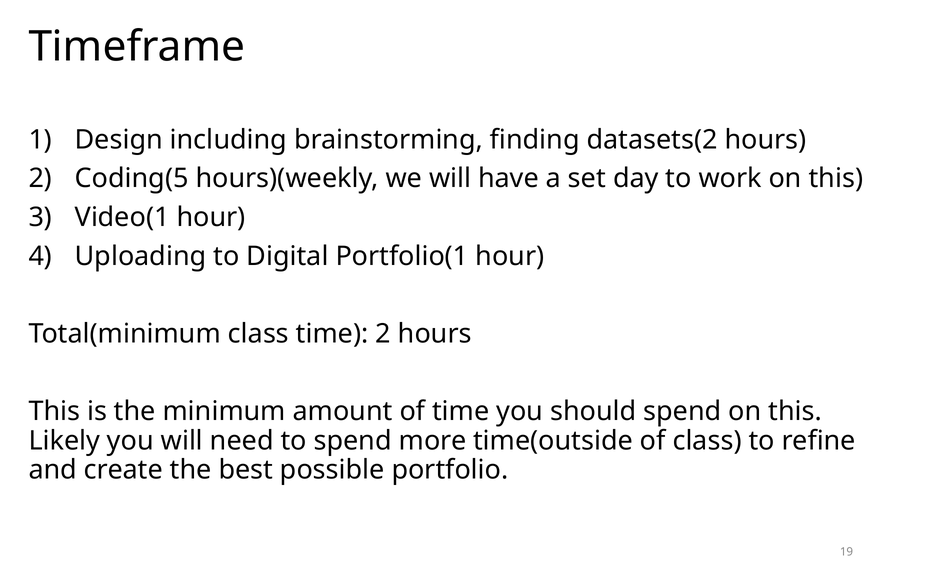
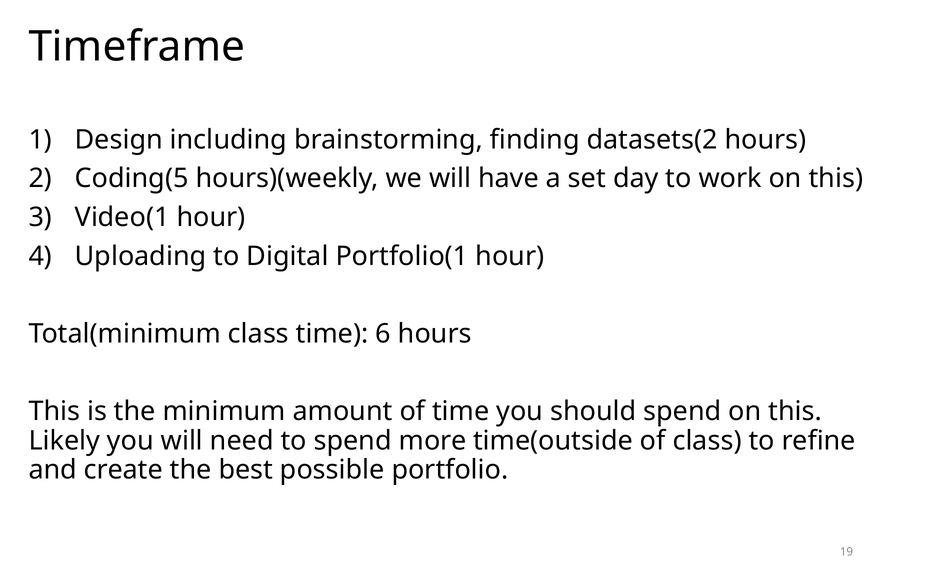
time 2: 2 -> 6 (383, 334)
